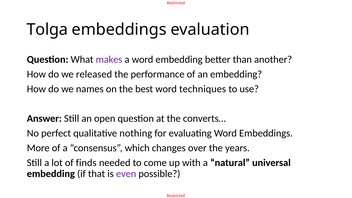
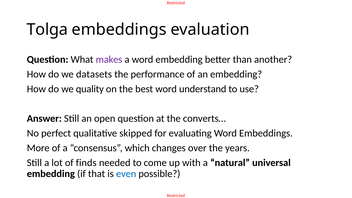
released: released -> datasets (94, 74)
names: names -> quality (90, 89)
techniques: techniques -> understand (203, 89)
nothing: nothing -> skipped (136, 133)
even colour: purple -> blue (126, 174)
